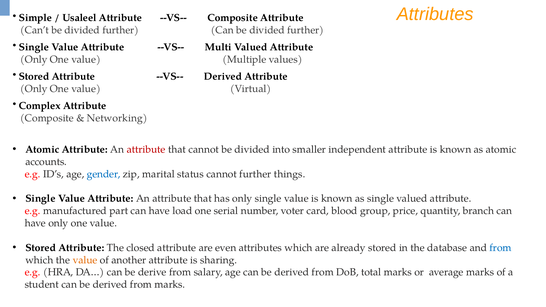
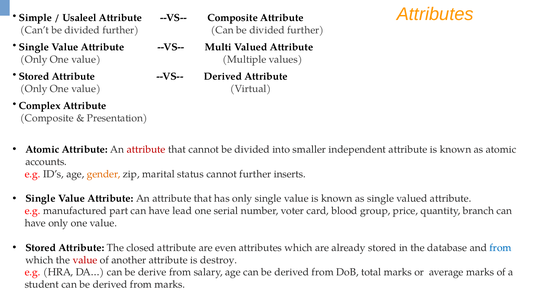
Networking: Networking -> Presentation (117, 118)
gender colour: blue -> orange (104, 174)
things: things -> inserts (290, 174)
load: load -> lead (182, 211)
value colour: orange -> red (85, 260)
sharing: sharing -> destroy (219, 260)
